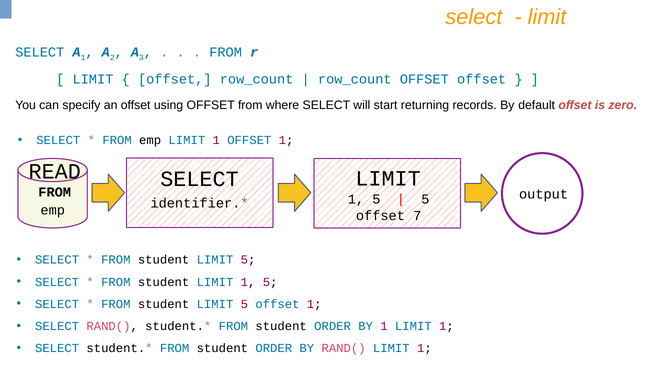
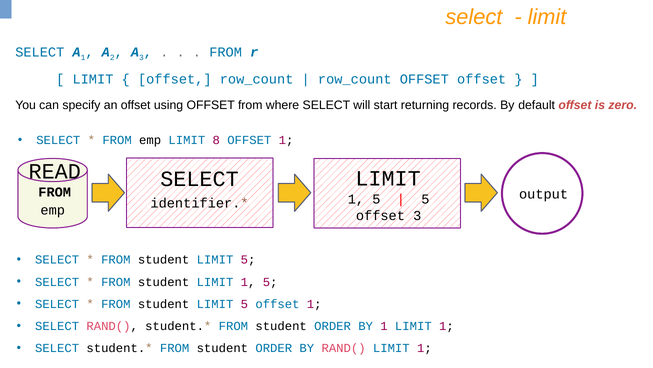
emp LIMIT 1: 1 -> 8 (216, 140)
offset 7: 7 -> 3 (417, 215)
